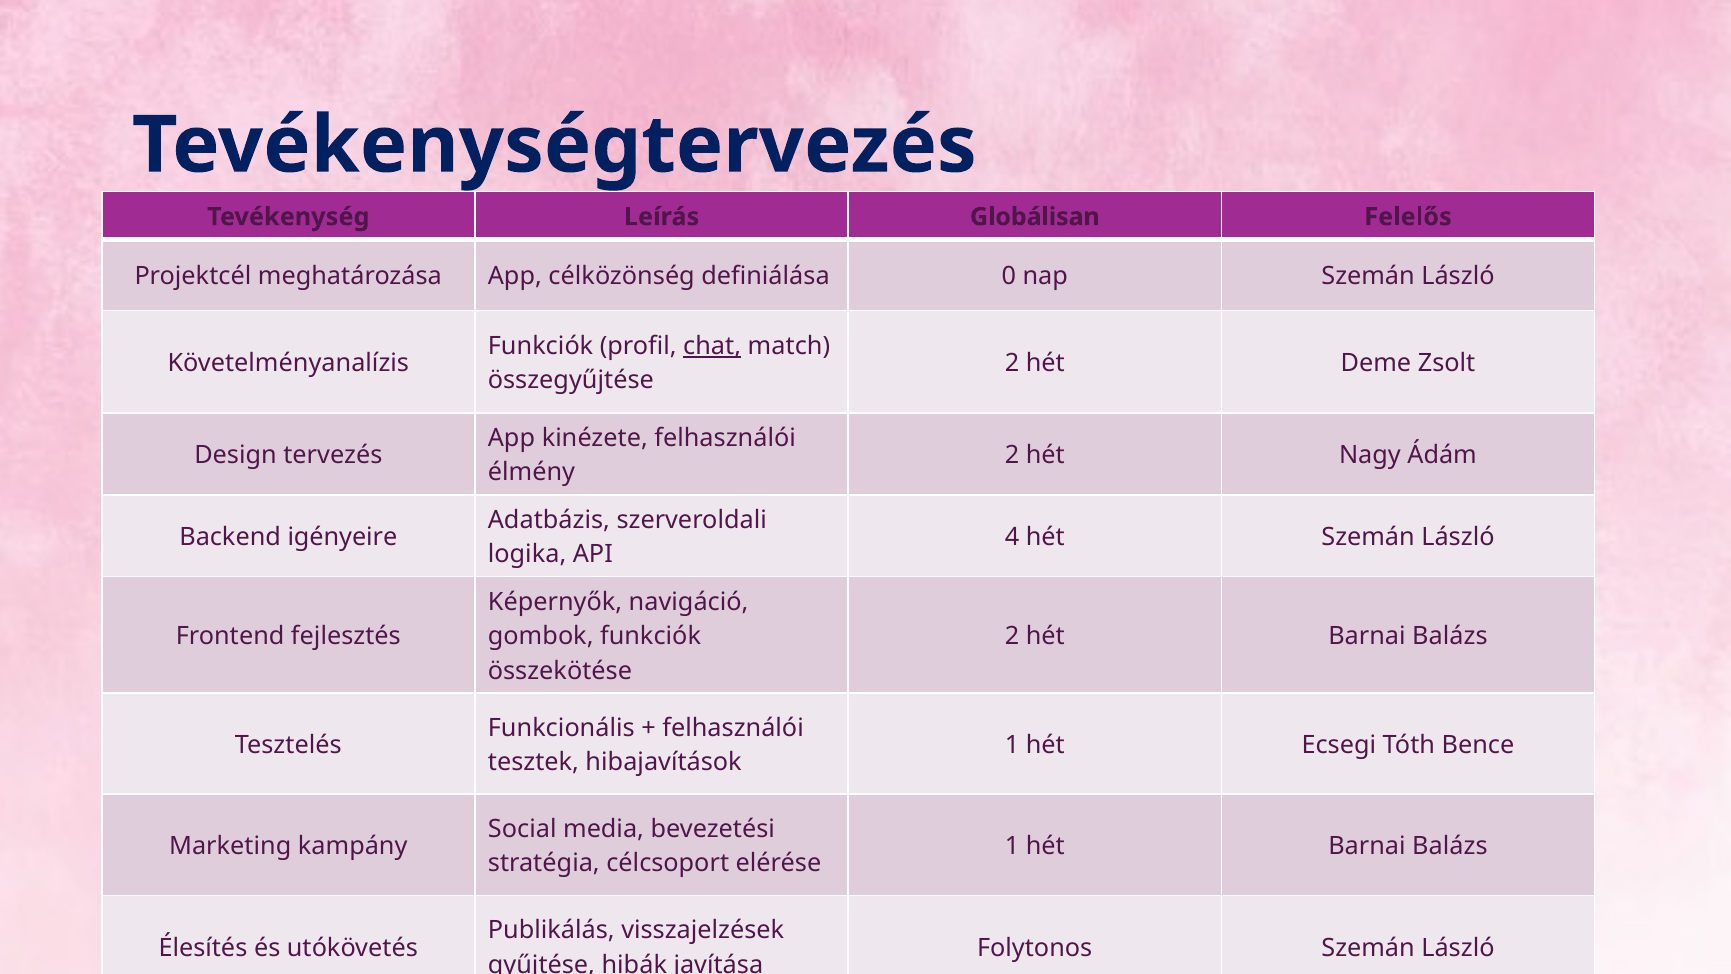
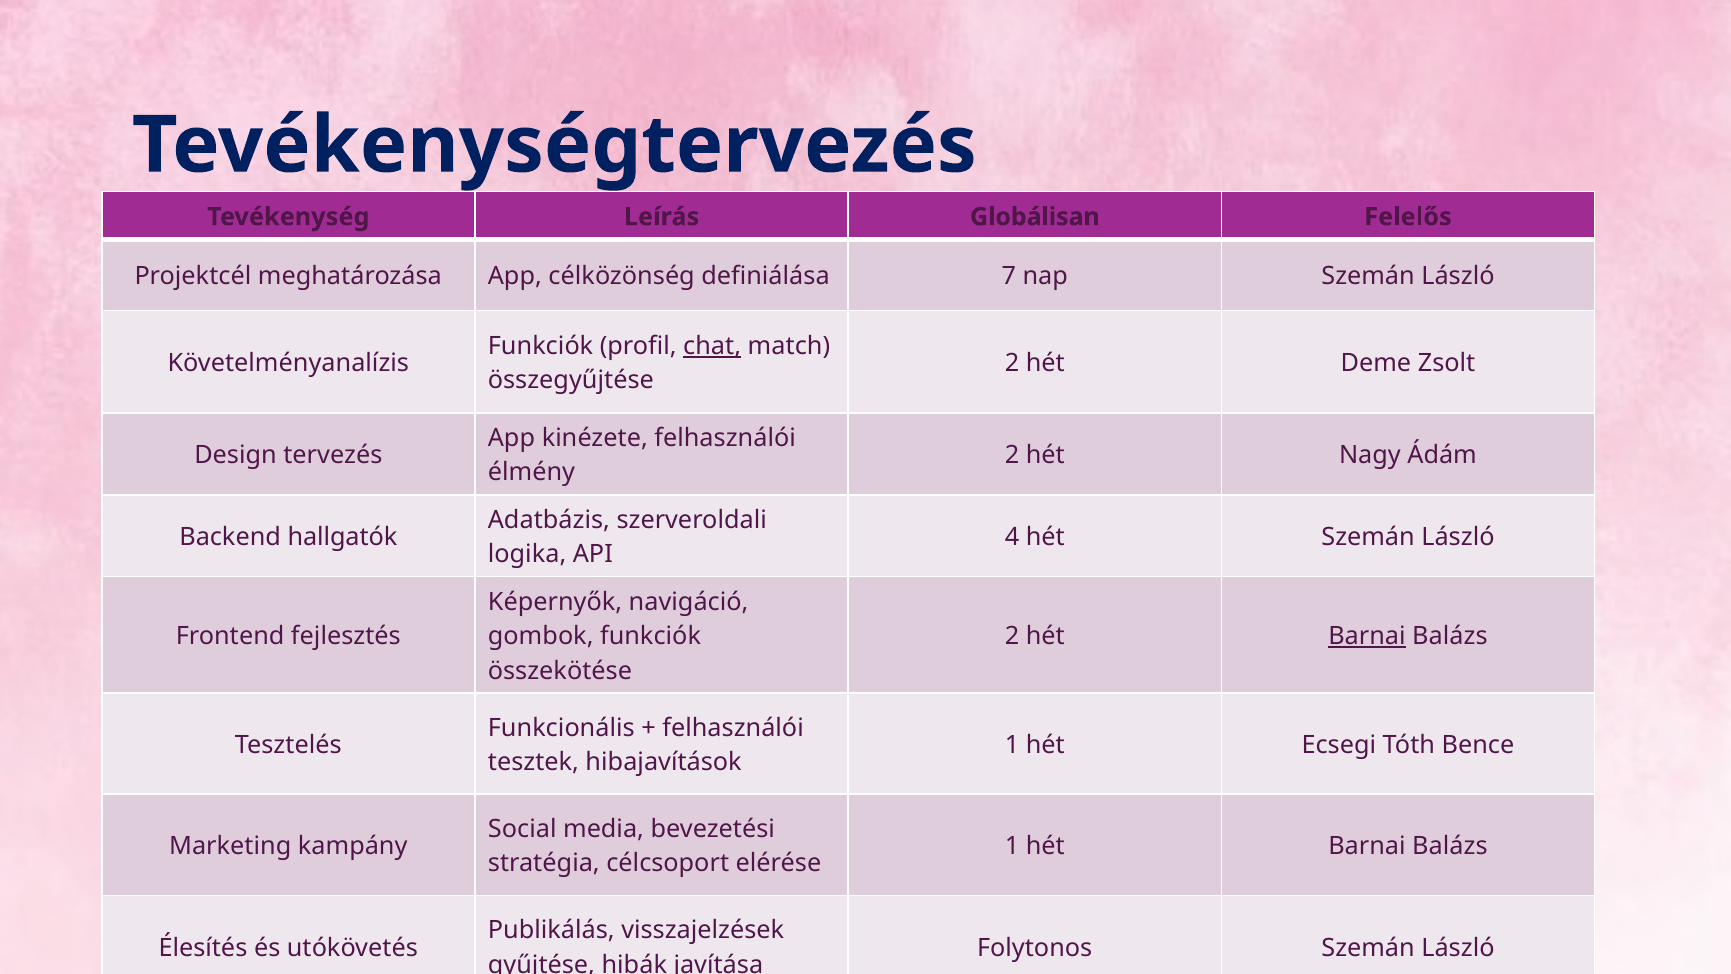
0: 0 -> 7 (1009, 276)
igényeire: igényeire -> hallgatók (342, 537)
Barnai underline: none -> present (1367, 636)
